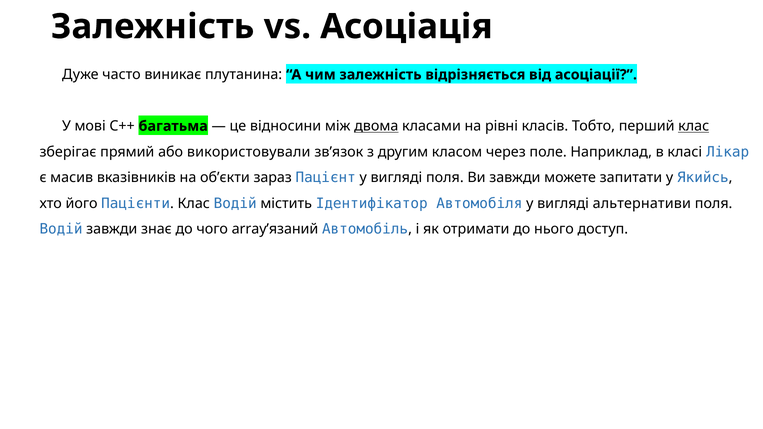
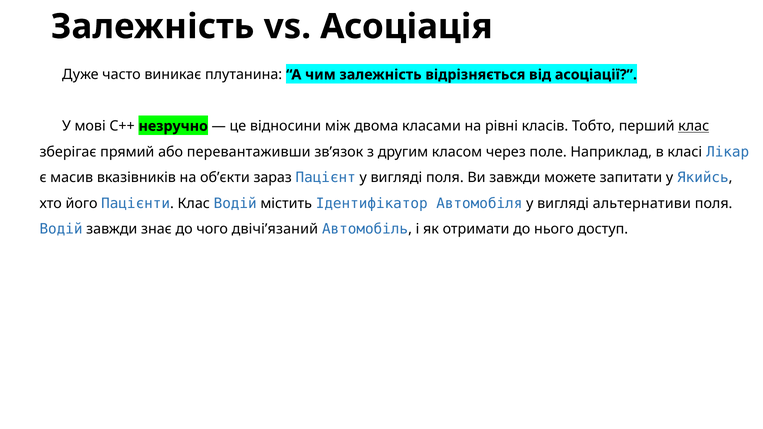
багатьма: багатьма -> незручно (173, 126)
двома underline: present -> none (376, 126)
використовували: використовували -> перевантаживши (249, 152)
array’язаний: array’язаний -> двічі’язаний (275, 229)
